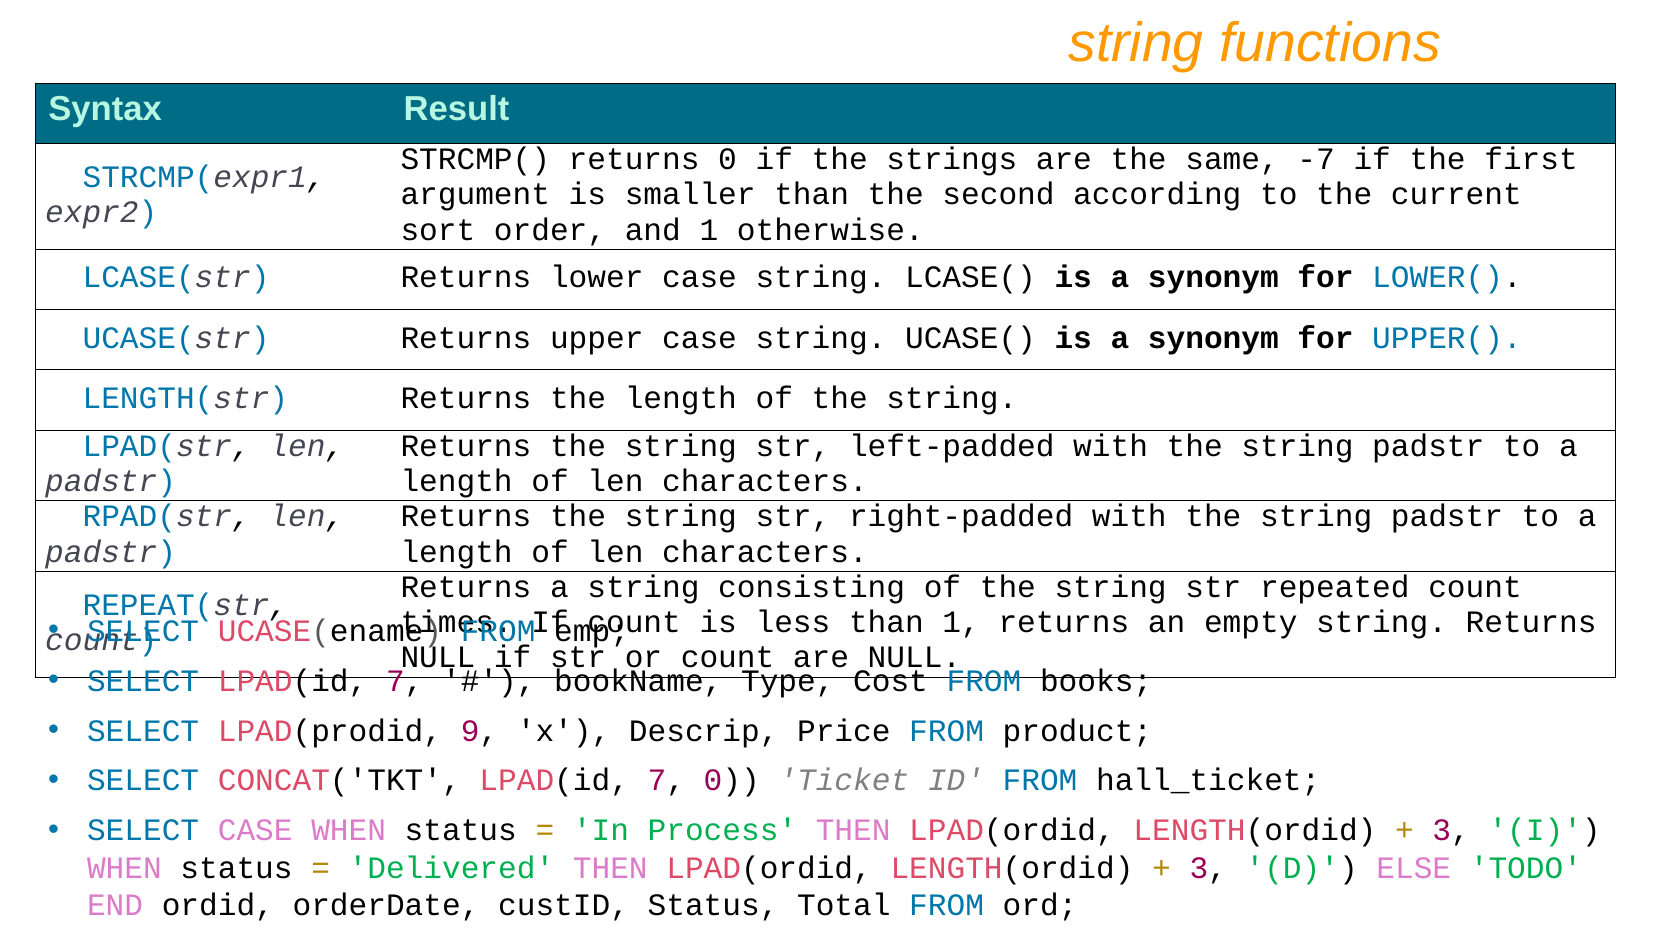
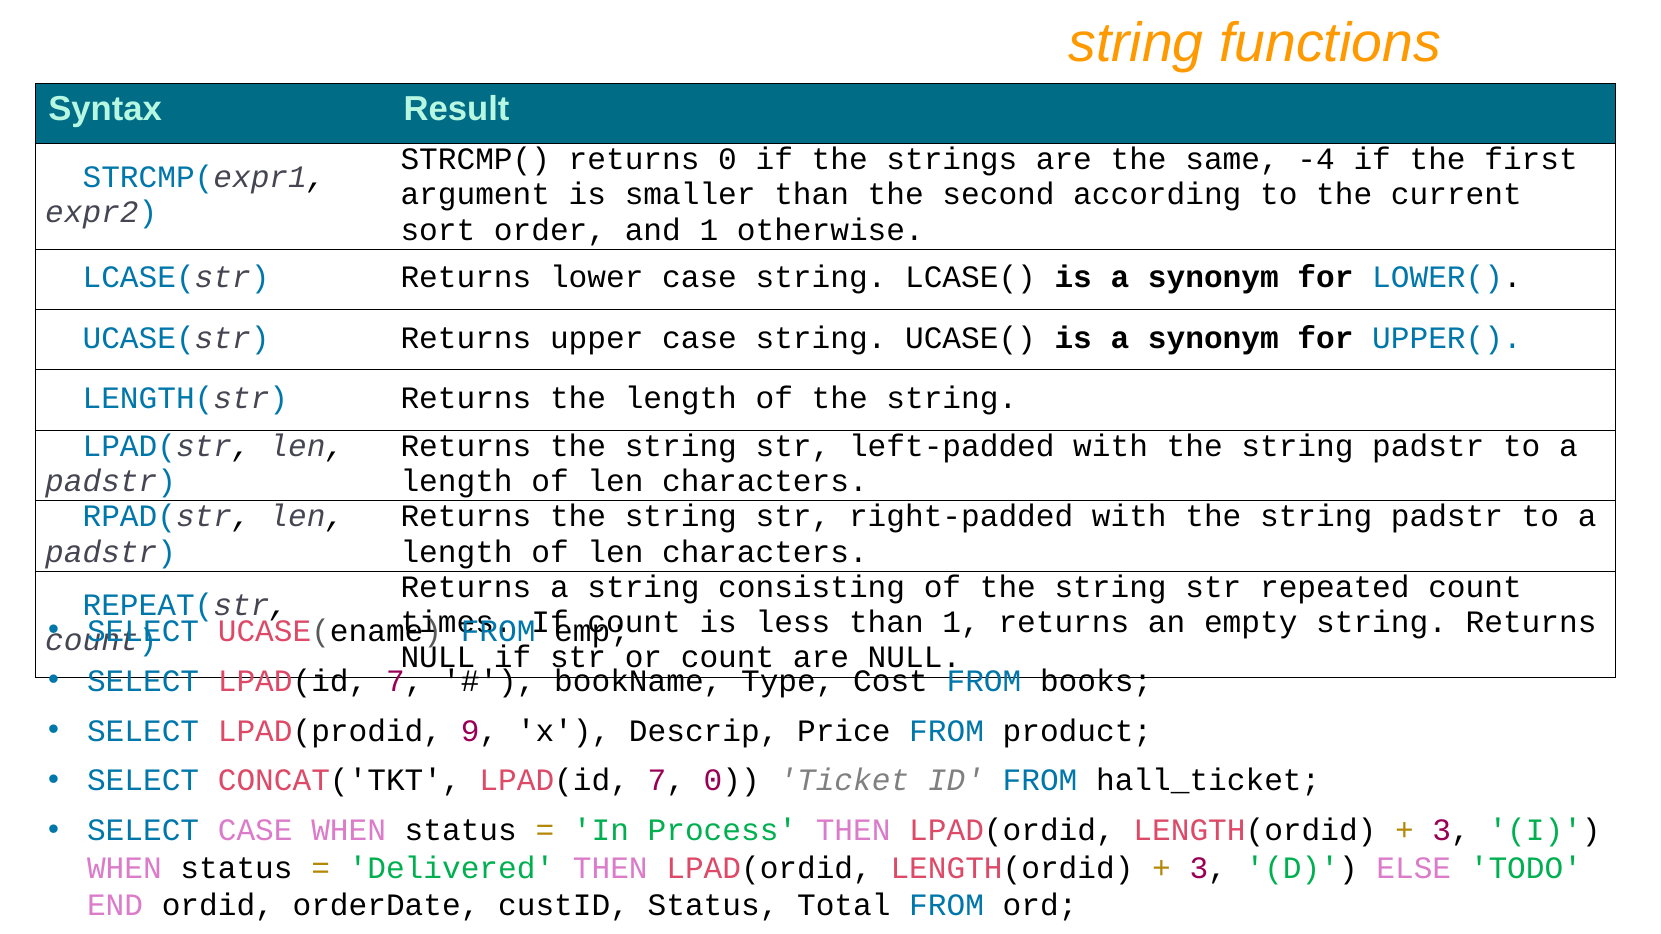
-7: -7 -> -4 (1316, 159)
